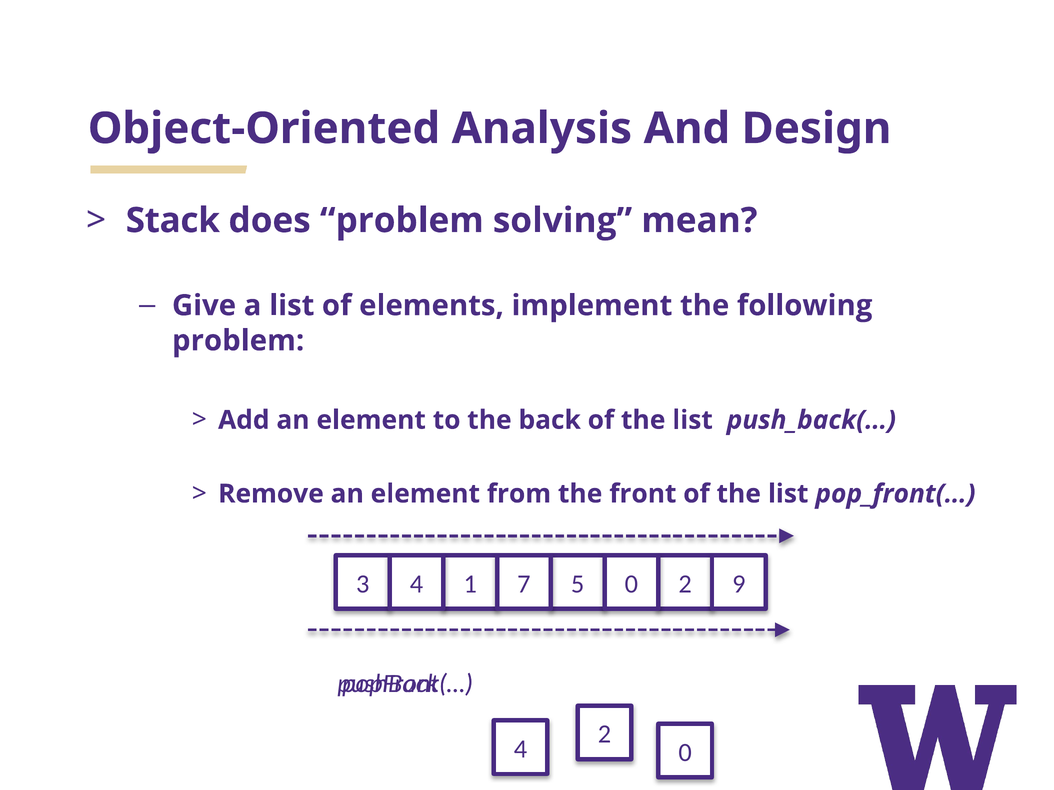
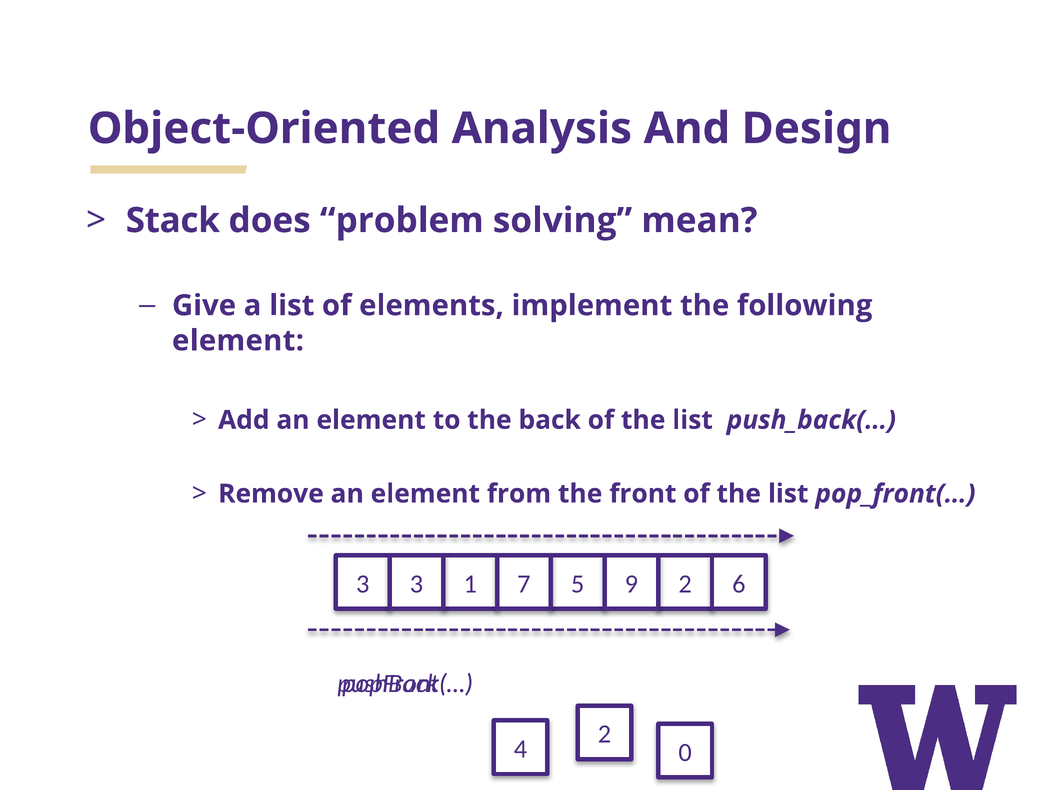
problem: problem -> element (238, 341)
3 4: 4 -> 3 (416, 584)
5 0: 0 -> 9 (631, 584)
9: 9 -> 6 (739, 584)
